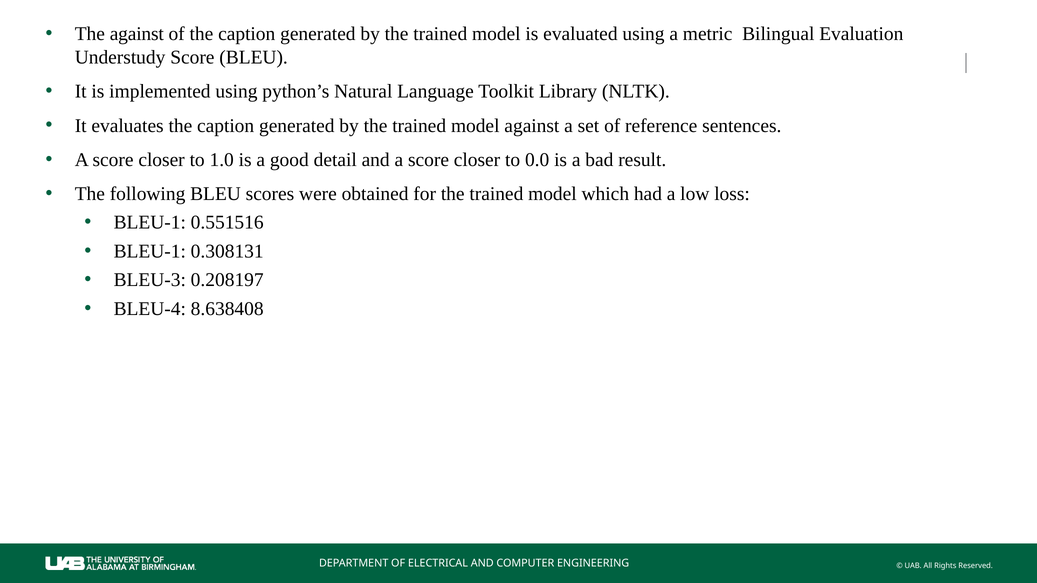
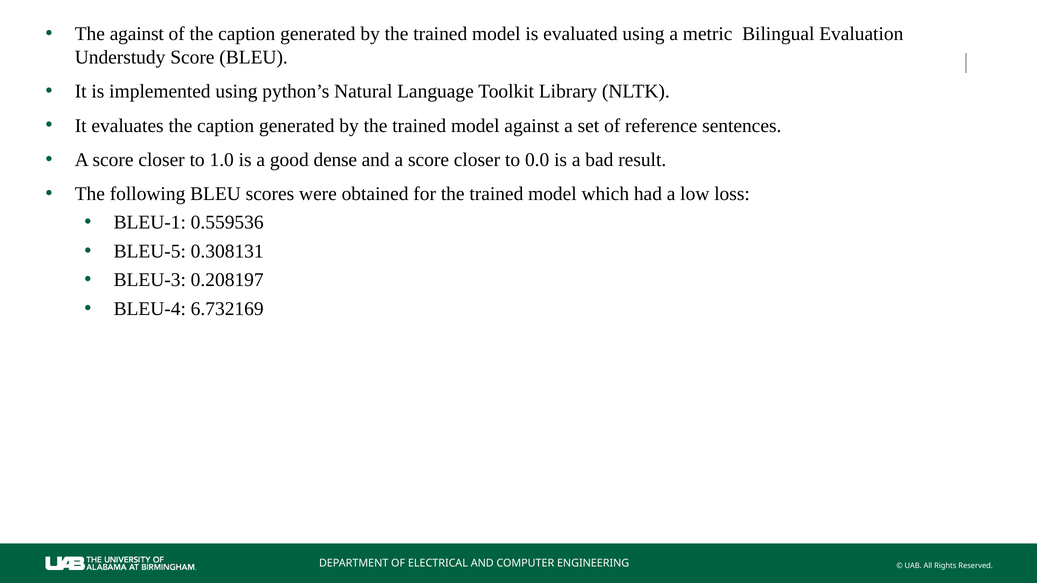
detail: detail -> dense (335, 160)
0.551516: 0.551516 -> 0.559536 (227, 223)
BLEU-1: BLEU-1 -> BLEU-5 (150, 251)
8.638408: 8.638408 -> 6.732169 (227, 309)
